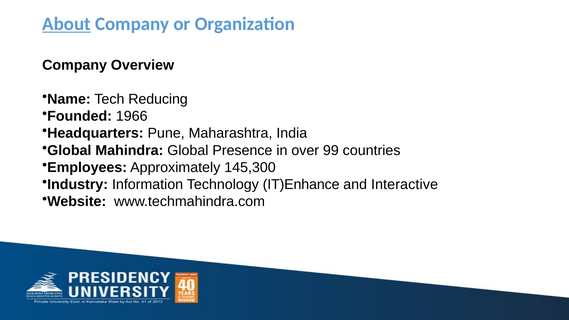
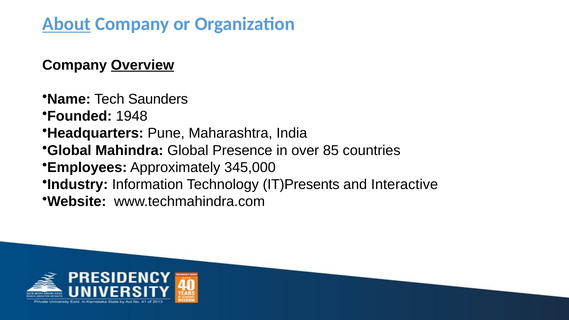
Overview underline: none -> present (143, 65)
Reducing: Reducing -> Saunders (158, 99)
1966: 1966 -> 1948 (132, 116)
99: 99 -> 85 (331, 150)
145,300: 145,300 -> 345,000 (250, 167)
IT)Enhance: IT)Enhance -> IT)Presents (301, 185)
